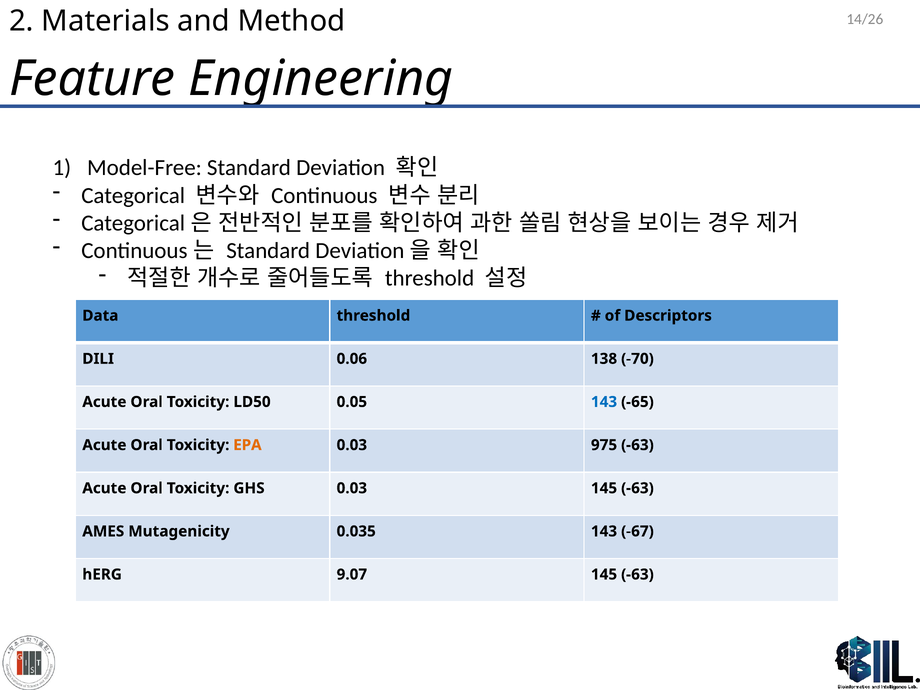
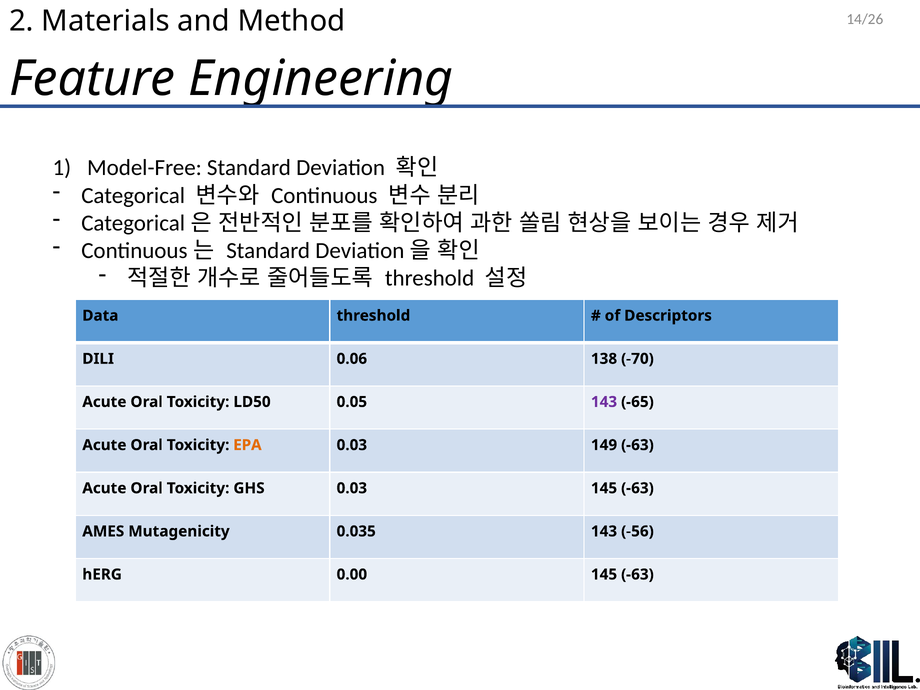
143 colour: blue -> purple (604, 402)
975: 975 -> 149 (604, 445)
-67: -67 -> -56 (637, 531)
9.07: 9.07 -> 0.00 (352, 574)
